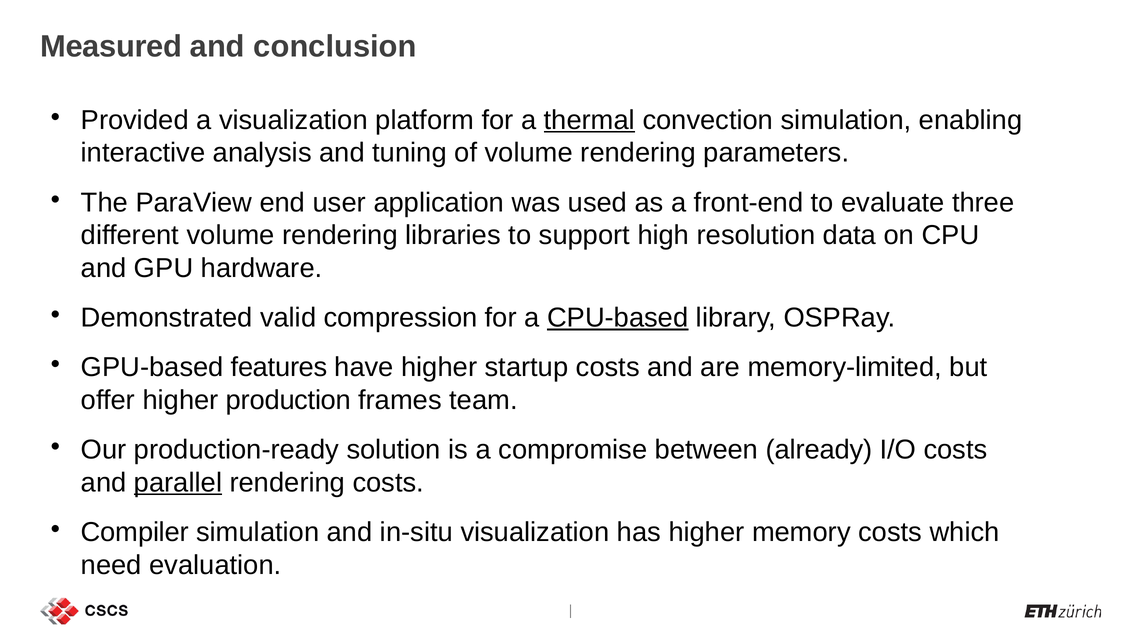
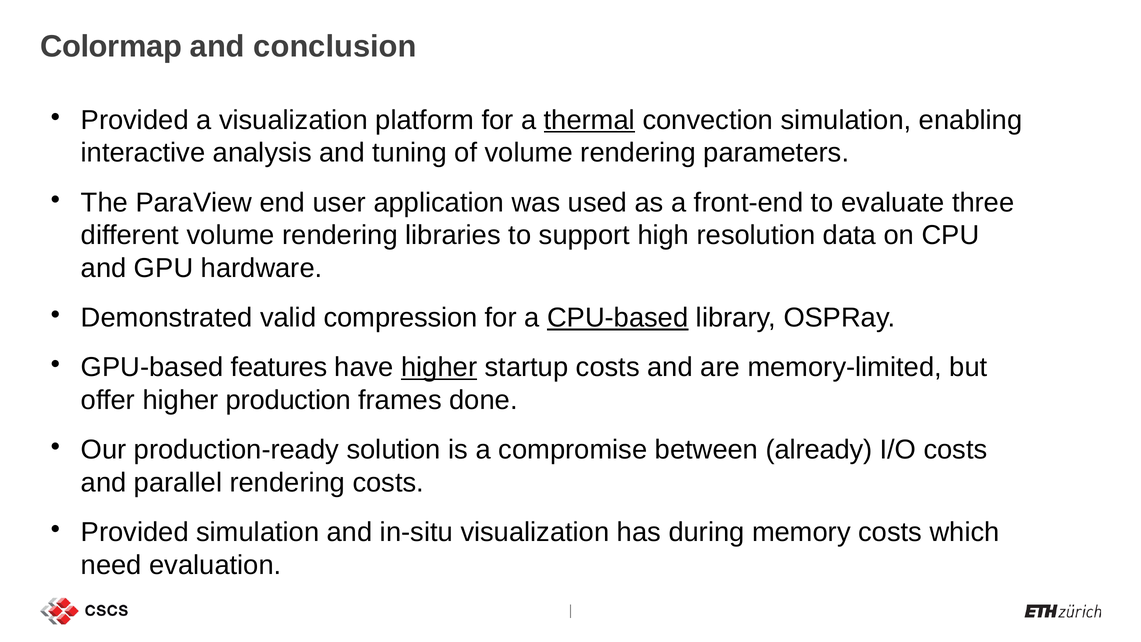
Measured: Measured -> Colormap (111, 47)
higher underline: none -> present (439, 367)
team: team -> done (483, 400)
parallel underline: present -> none (178, 482)
Compiler: Compiler -> Provided (135, 532)
has higher: higher -> during (706, 532)
